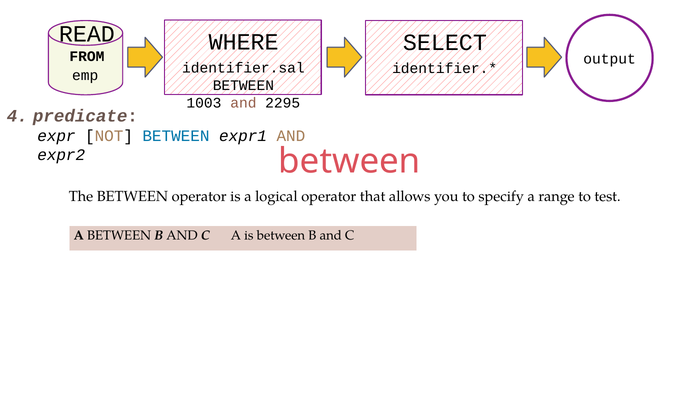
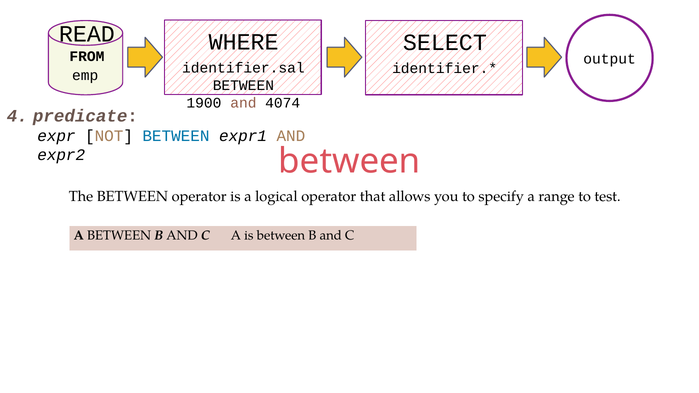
1003: 1003 -> 1900 (204, 103)
2295: 2295 -> 4074 (283, 103)
